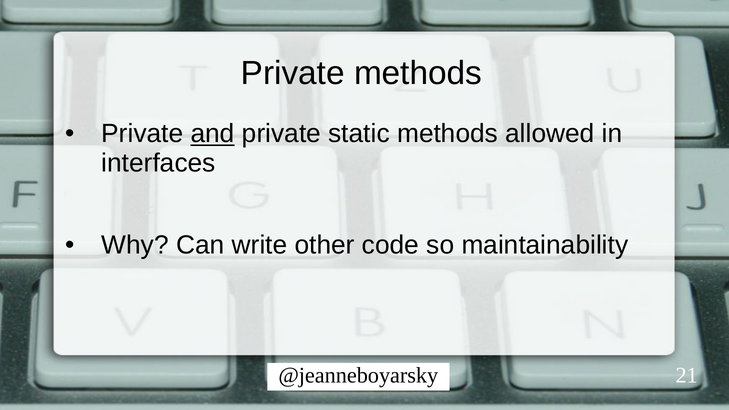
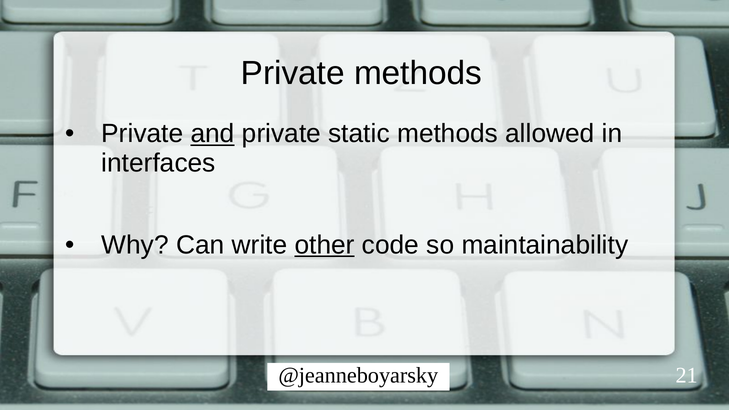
other underline: none -> present (325, 245)
